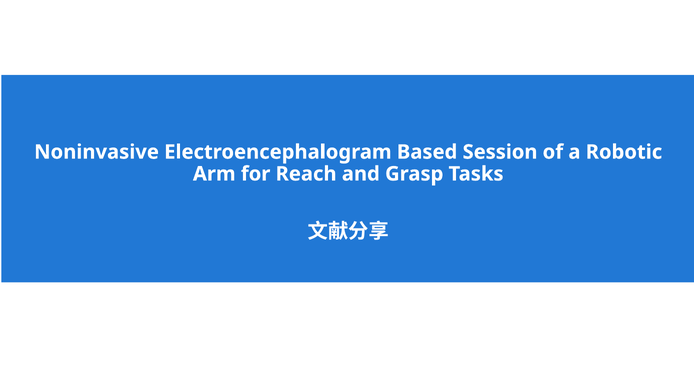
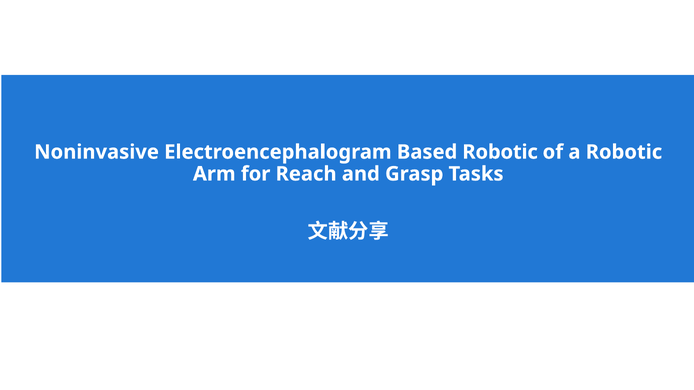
Based Session: Session -> Robotic (500, 152)
